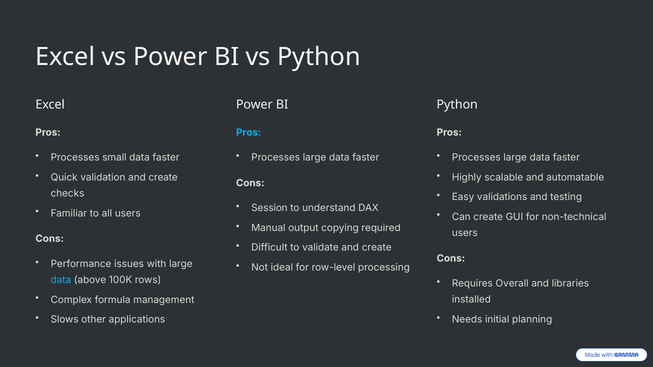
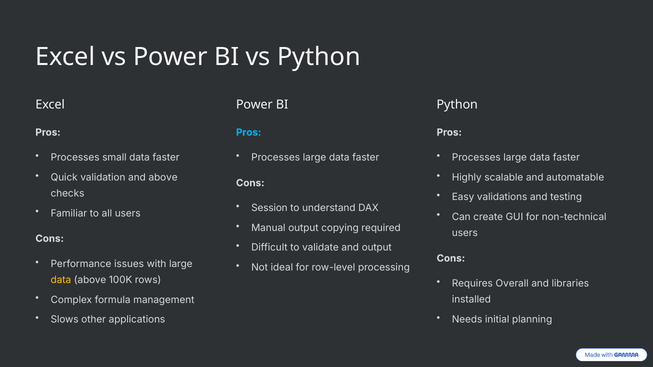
validation and create: create -> above (163, 178)
validate and create: create -> output (377, 248)
data colour: light blue -> yellow (61, 280)
